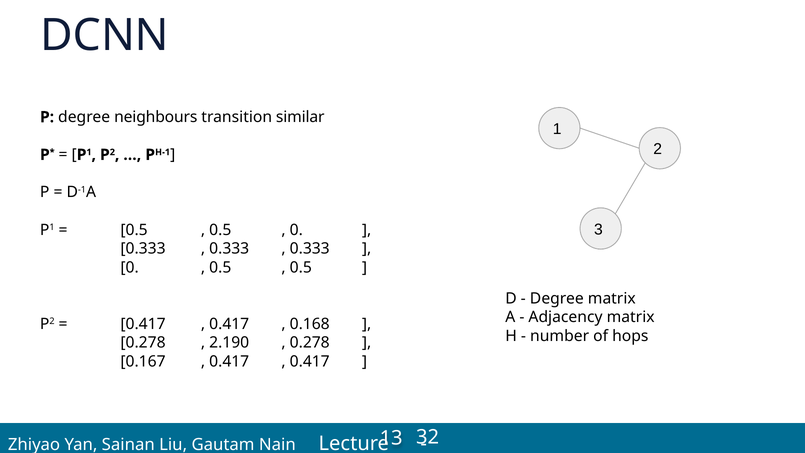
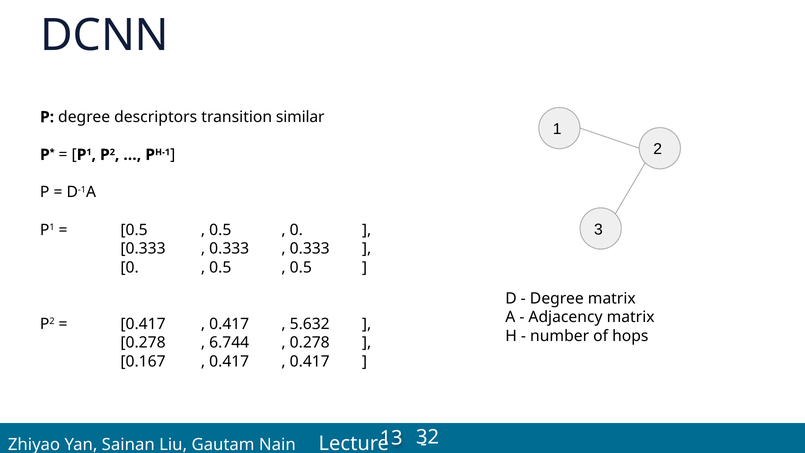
neighbours: neighbours -> descriptors (156, 117)
0.168: 0.168 -> 5.632 (310, 324)
2.190: 2.190 -> 6.744 (229, 343)
